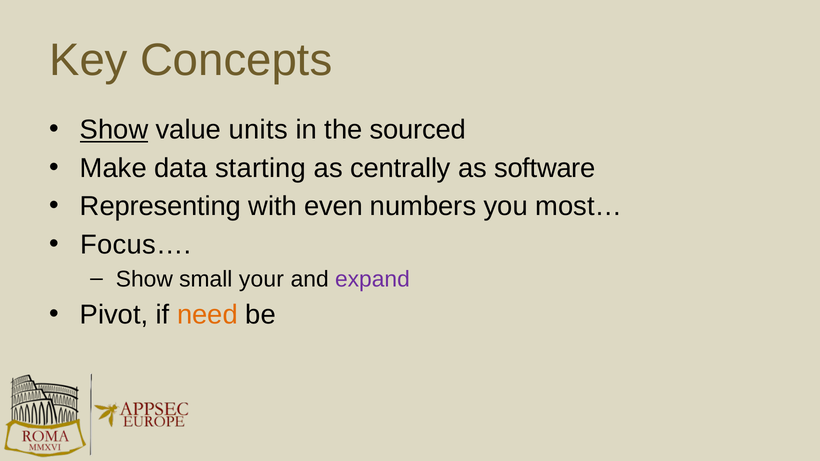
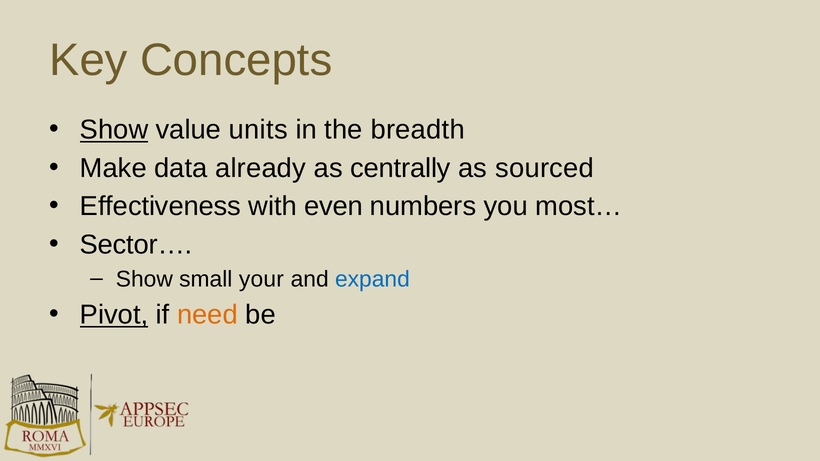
sourced: sourced -> breadth (418, 130)
starting: starting -> already (261, 168)
software: software -> sourced (545, 168)
Representing: Representing -> Effectiveness (160, 207)
Focus…: Focus… -> Sector… (136, 245)
expand colour: purple -> blue (372, 279)
Pivot underline: none -> present (114, 315)
